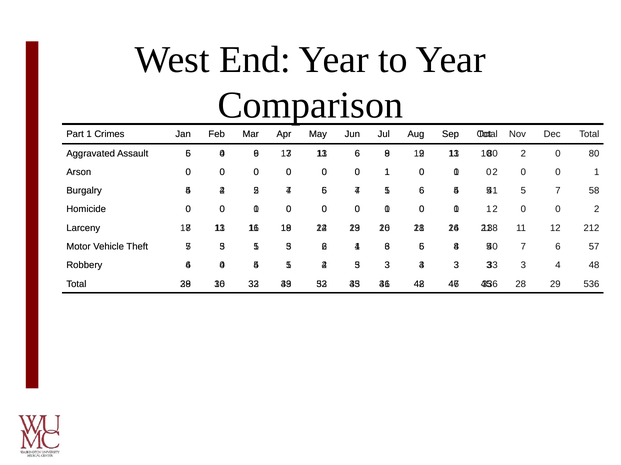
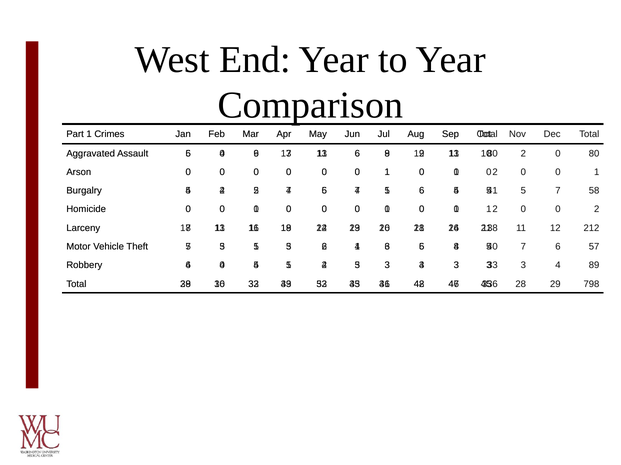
4 48: 48 -> 89 (594, 266)
536: 536 -> 798 (591, 284)
